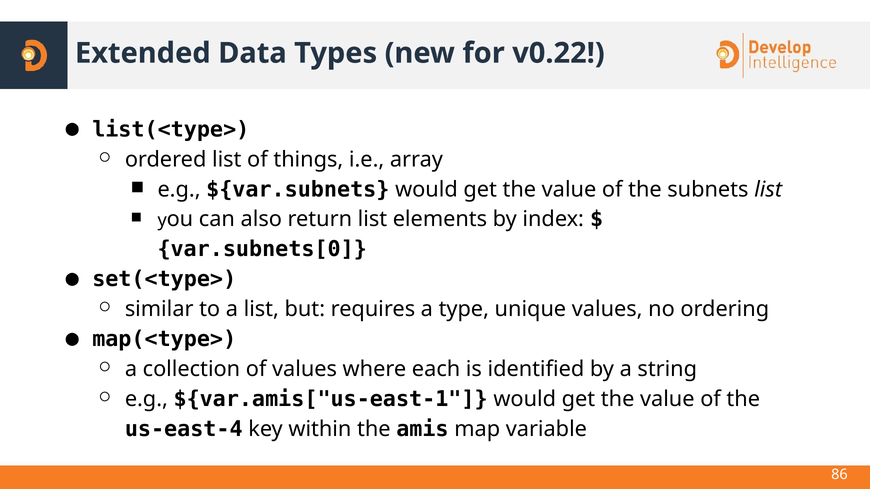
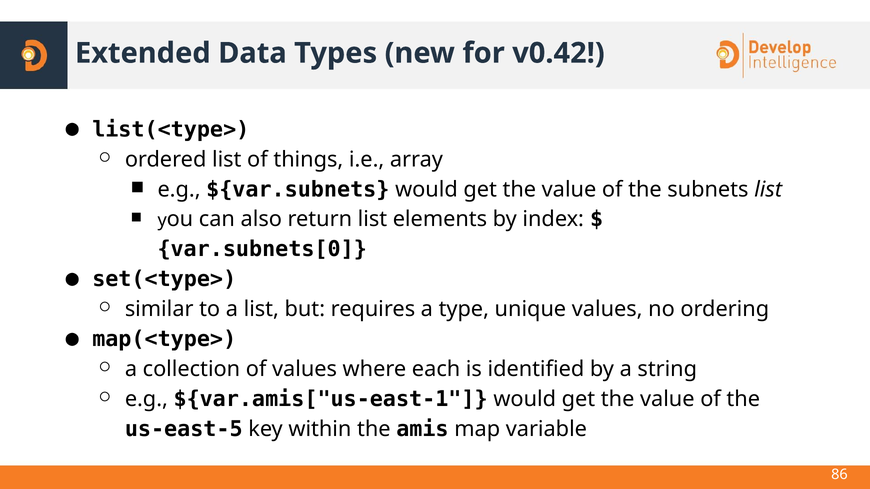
v0.22: v0.22 -> v0.42 (558, 53)
us-east-4: us-east-4 -> us-east-5 (184, 430)
